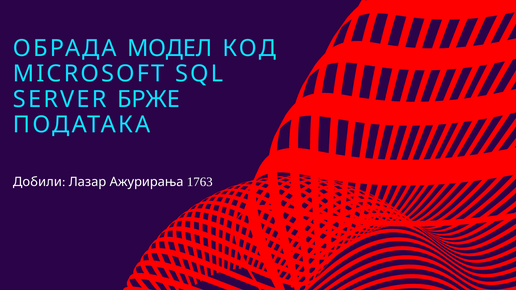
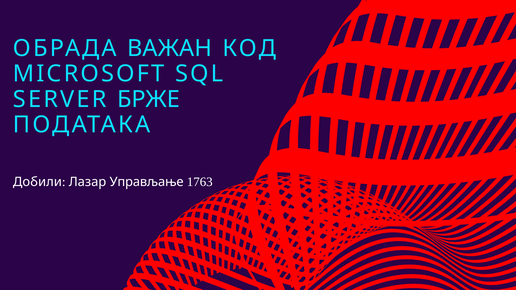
МОДЕЛ: МОДЕЛ -> ВАЖАН (170, 48)
Ажурирања: Ажурирања -> Управљање (147, 182)
